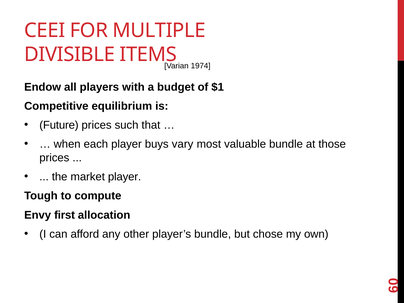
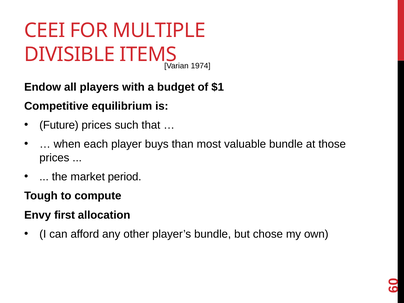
vary: vary -> than (183, 144)
market player: player -> period (125, 177)
